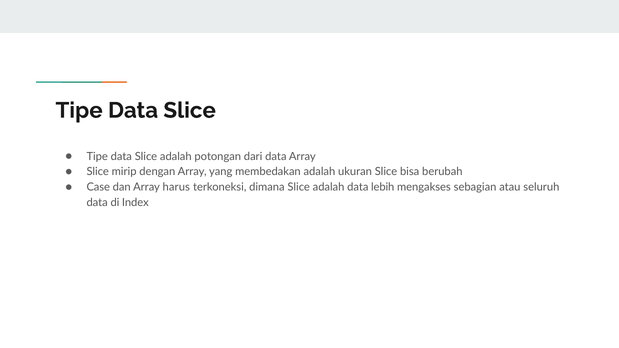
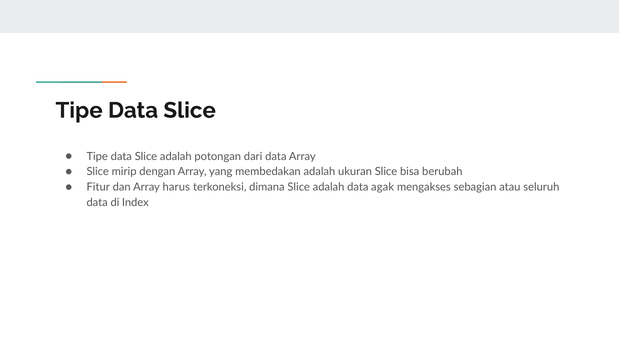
Case: Case -> Fitur (98, 187)
lebih: lebih -> agak (383, 187)
